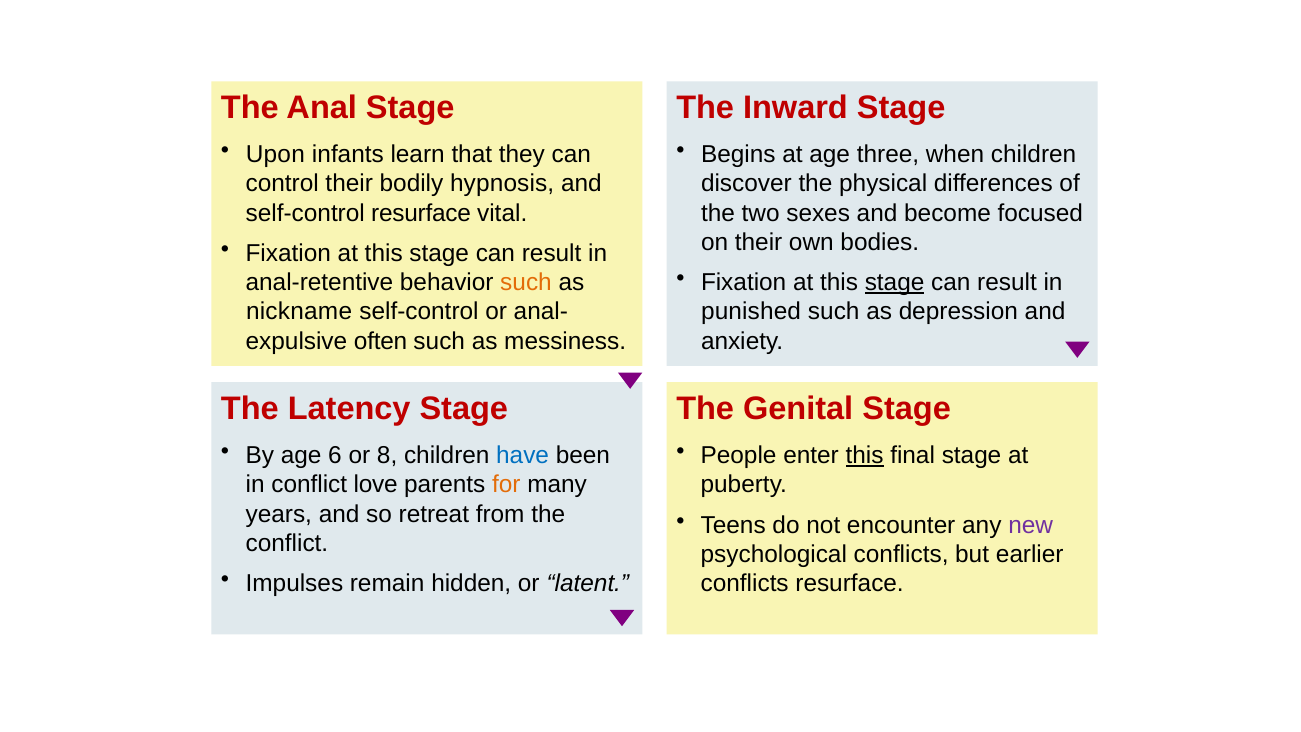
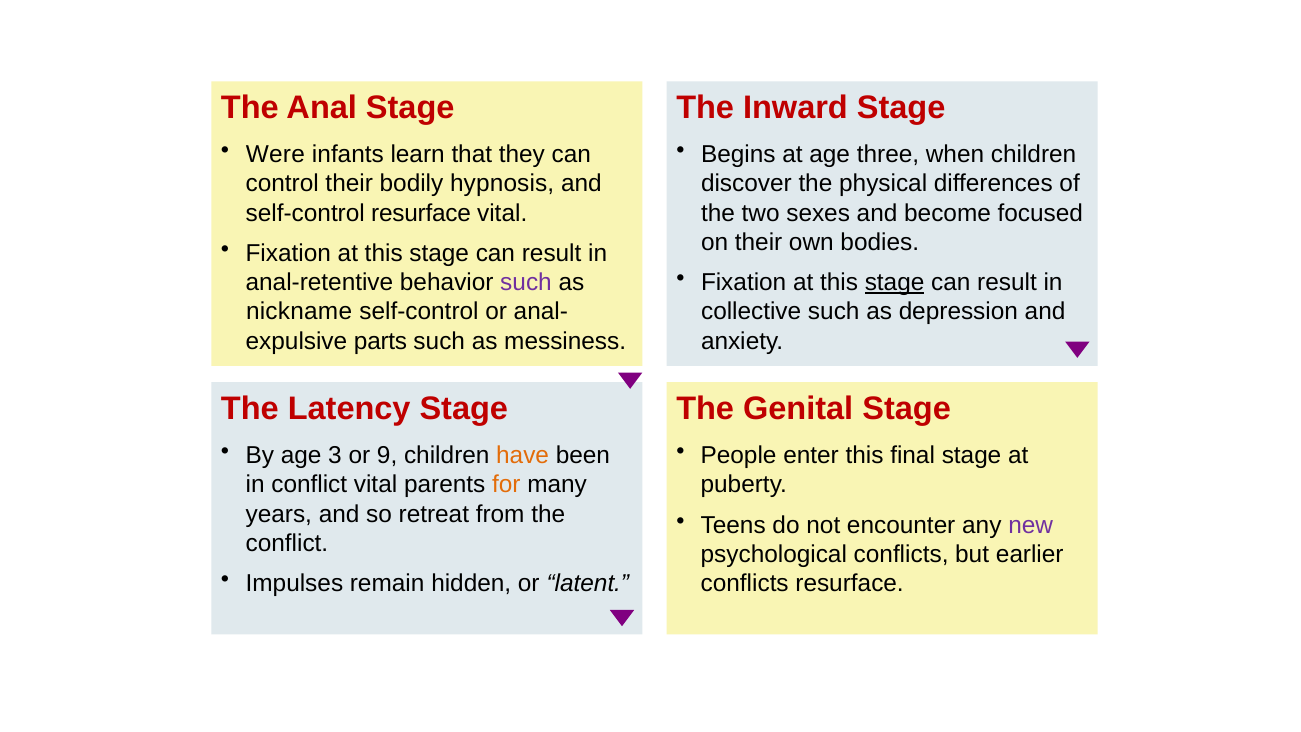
Upon: Upon -> Were (275, 154)
such colour: orange -> purple (526, 283)
punished: punished -> collective (751, 312)
often: often -> parts (381, 341)
6: 6 -> 3 (335, 455)
8: 8 -> 9 (387, 455)
have colour: blue -> orange (523, 455)
this underline: present -> none (865, 455)
conflict love: love -> vital (376, 485)
